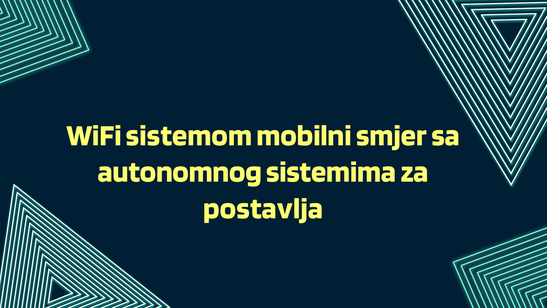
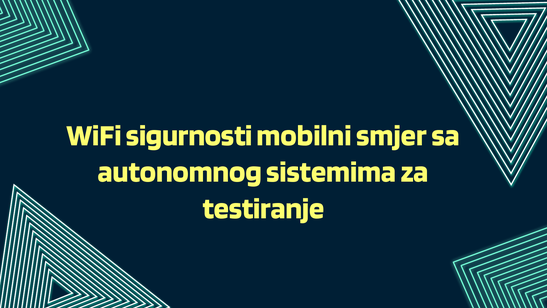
sistemom: sistemom -> sigurnosti (189, 135)
postavlja: postavlja -> testiranje (263, 208)
